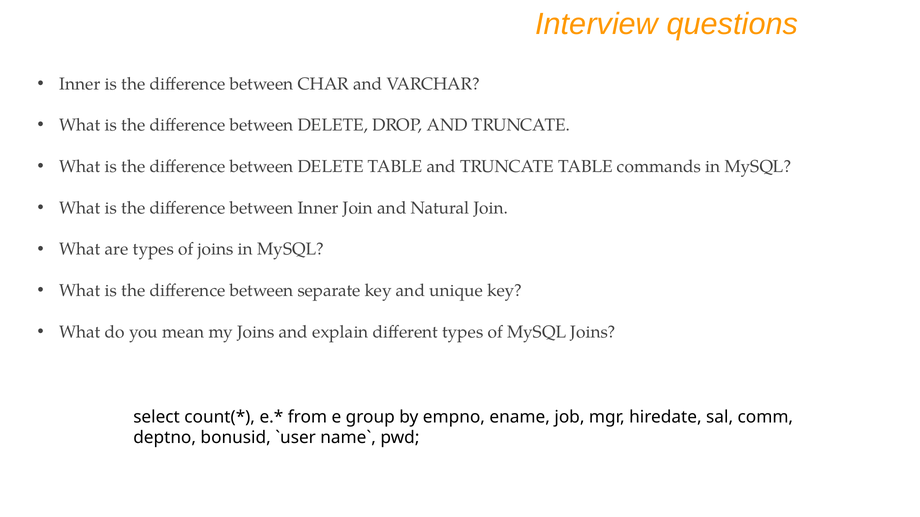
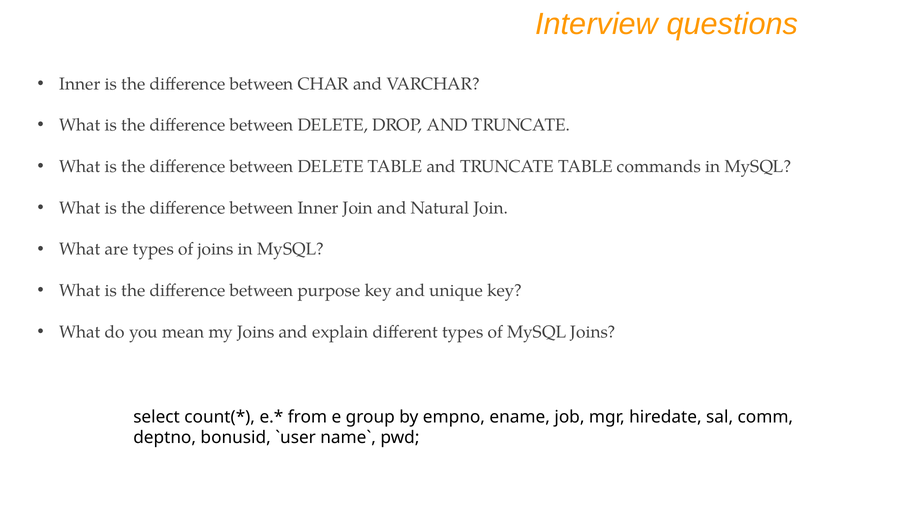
separate: separate -> purpose (329, 291)
